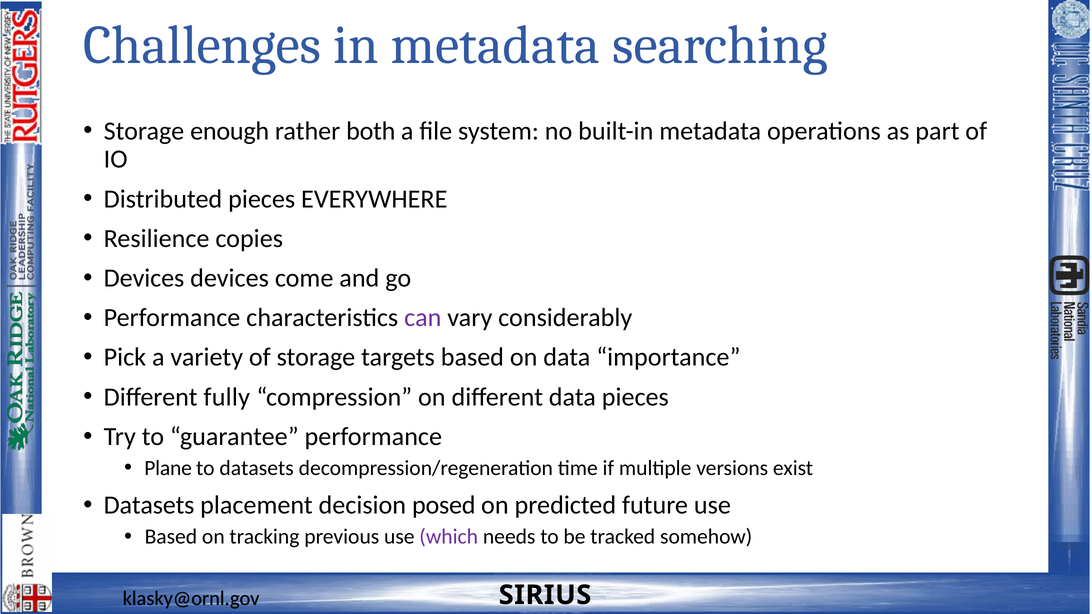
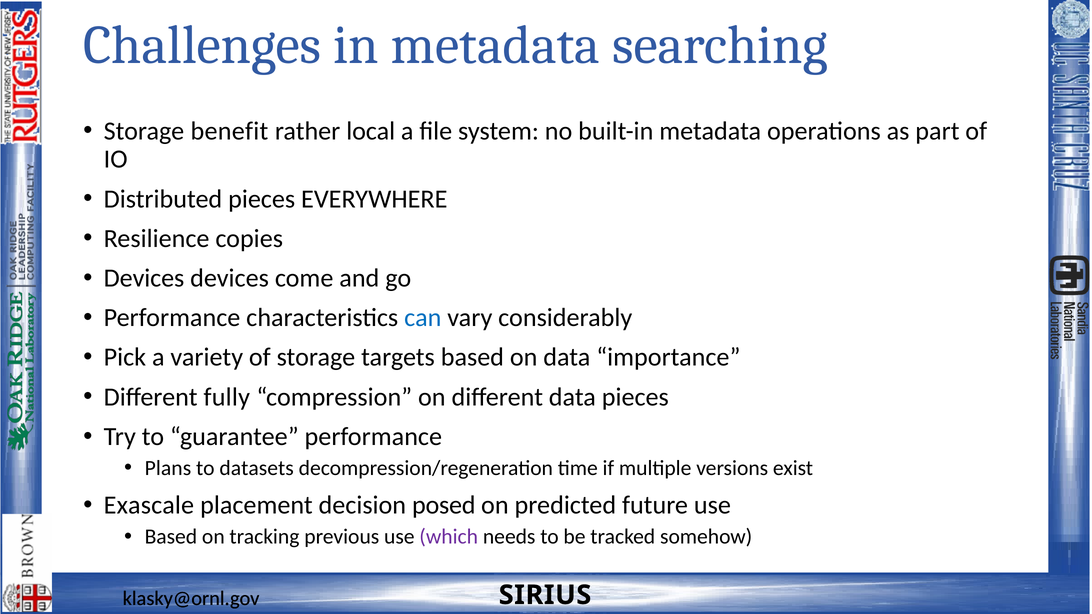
enough: enough -> benefit (229, 131)
both: both -> local (371, 131)
can colour: purple -> blue (423, 318)
Plane: Plane -> Plans (168, 468)
Datasets: Datasets -> Exascale (149, 505)
